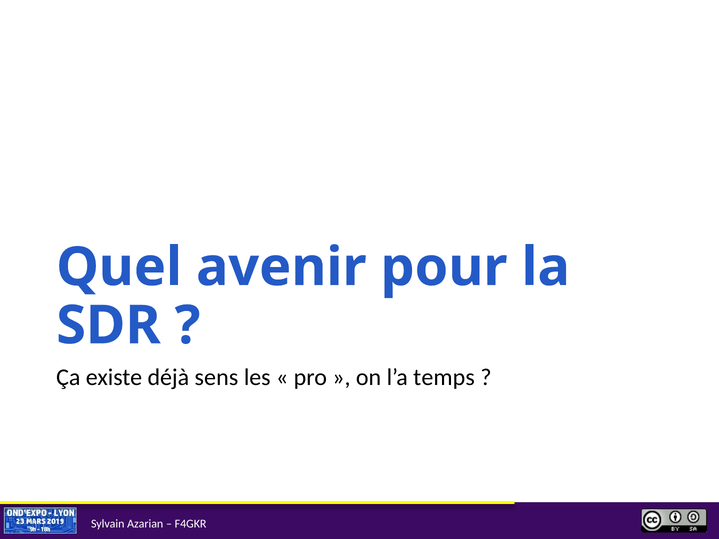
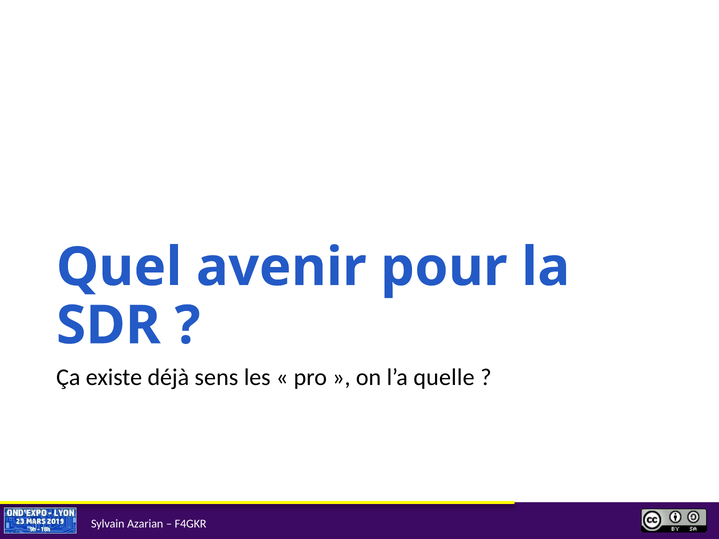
temps: temps -> quelle (444, 377)
